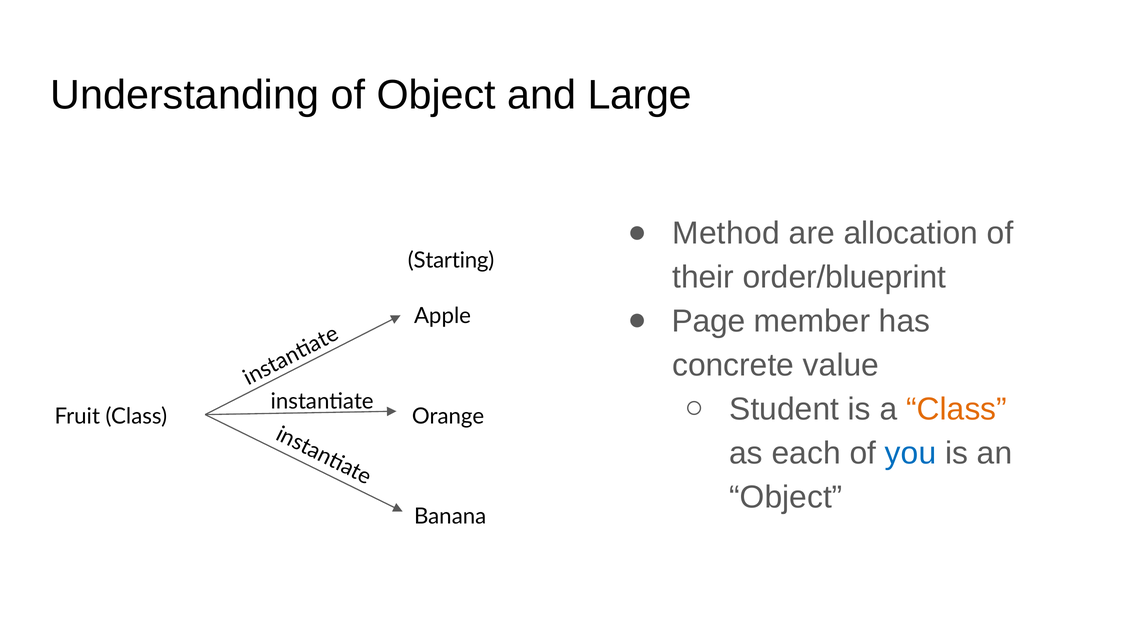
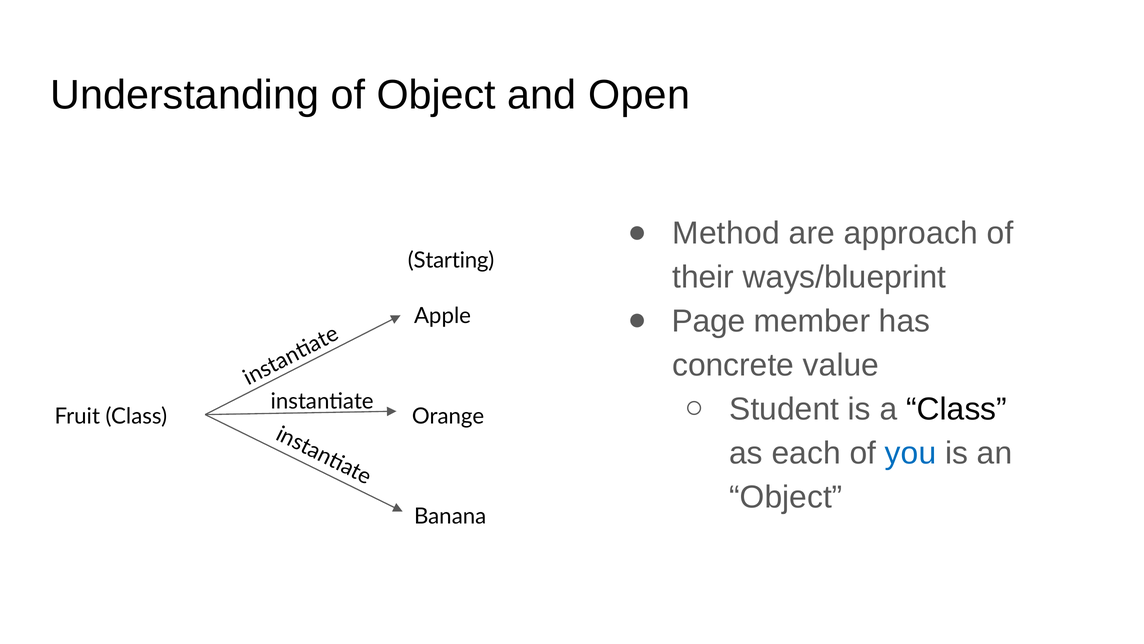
Large: Large -> Open (639, 95)
allocation: allocation -> approach (911, 233)
order/blueprint: order/blueprint -> ways/blueprint (845, 277)
Class colour: orange -> black (957, 409)
